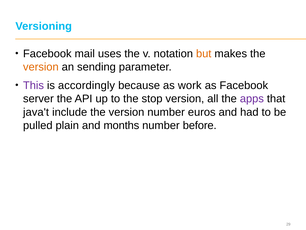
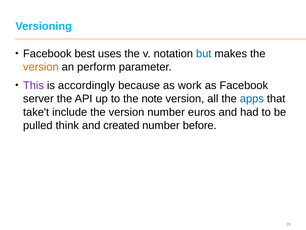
mail: mail -> best (85, 54)
but colour: orange -> blue (204, 54)
sending: sending -> perform (96, 67)
stop: stop -> note (152, 99)
apps colour: purple -> blue (252, 99)
java't: java't -> take't (36, 112)
plain: plain -> think (67, 125)
months: months -> created (121, 125)
